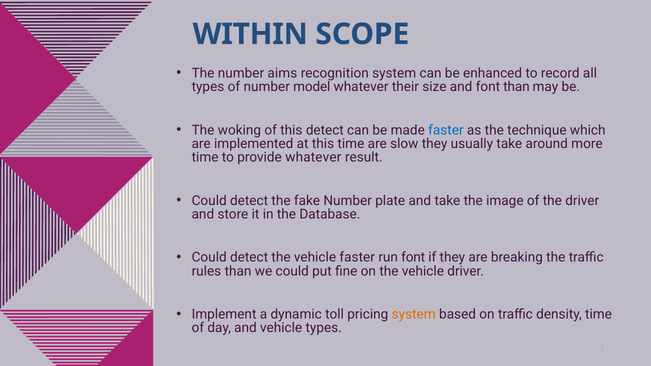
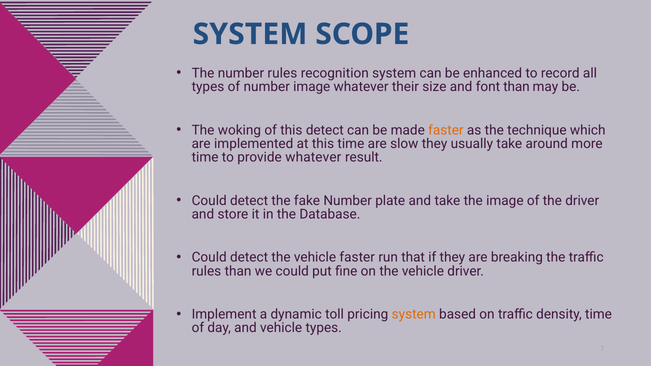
WITHIN: WITHIN -> SYSTEM (250, 34)
number aims: aims -> rules (282, 73)
number model: model -> image (312, 87)
faster colour: blue -> orange (446, 130)
run font: font -> that (413, 258)
